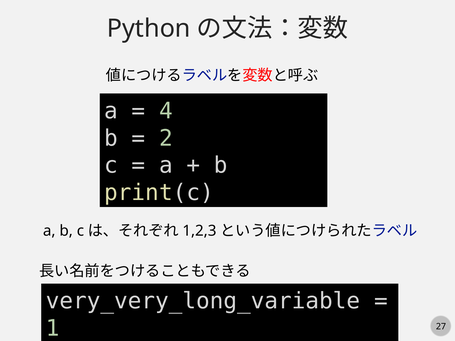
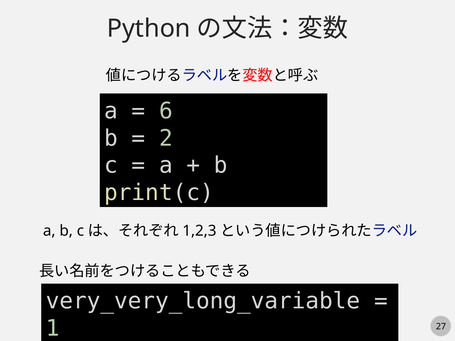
4: 4 -> 6 (166, 111)
